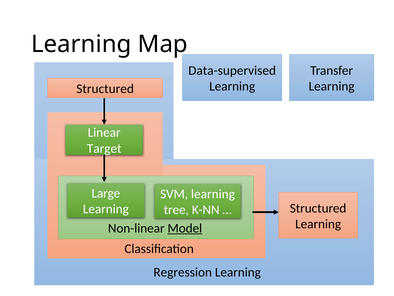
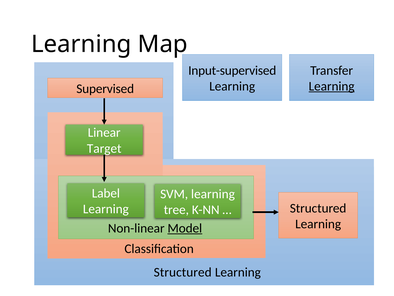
Data-supervised: Data-supervised -> Input-supervised (232, 70)
Learning underline: none -> present (332, 86)
Structured: Structured -> Supervised (105, 89)
Large: Large -> Label (106, 193)
Regression: Regression -> Structured (183, 272)
